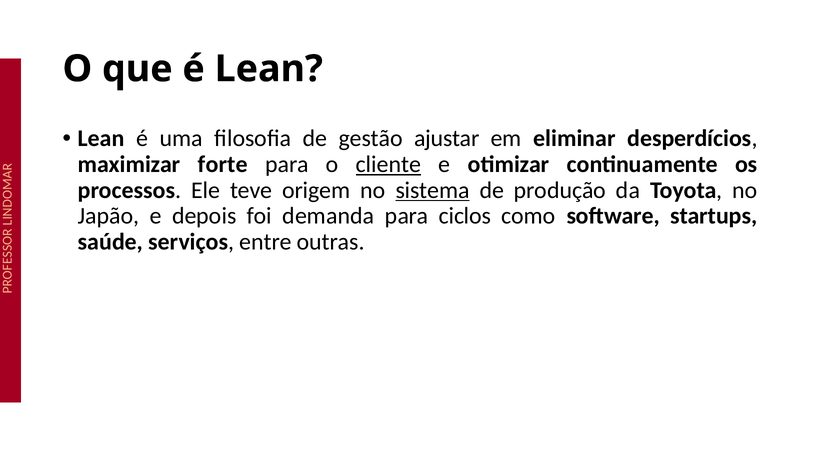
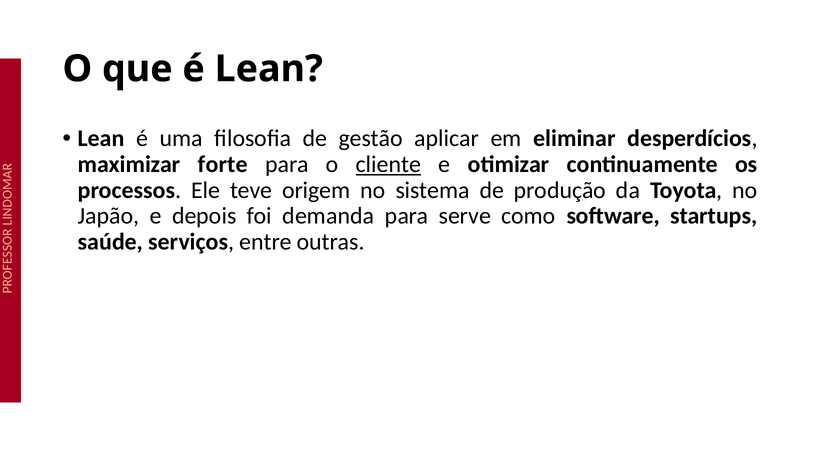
ajustar: ajustar -> aplicar (447, 139)
sistema underline: present -> none (433, 190)
ciclos: ciclos -> serve (465, 216)
